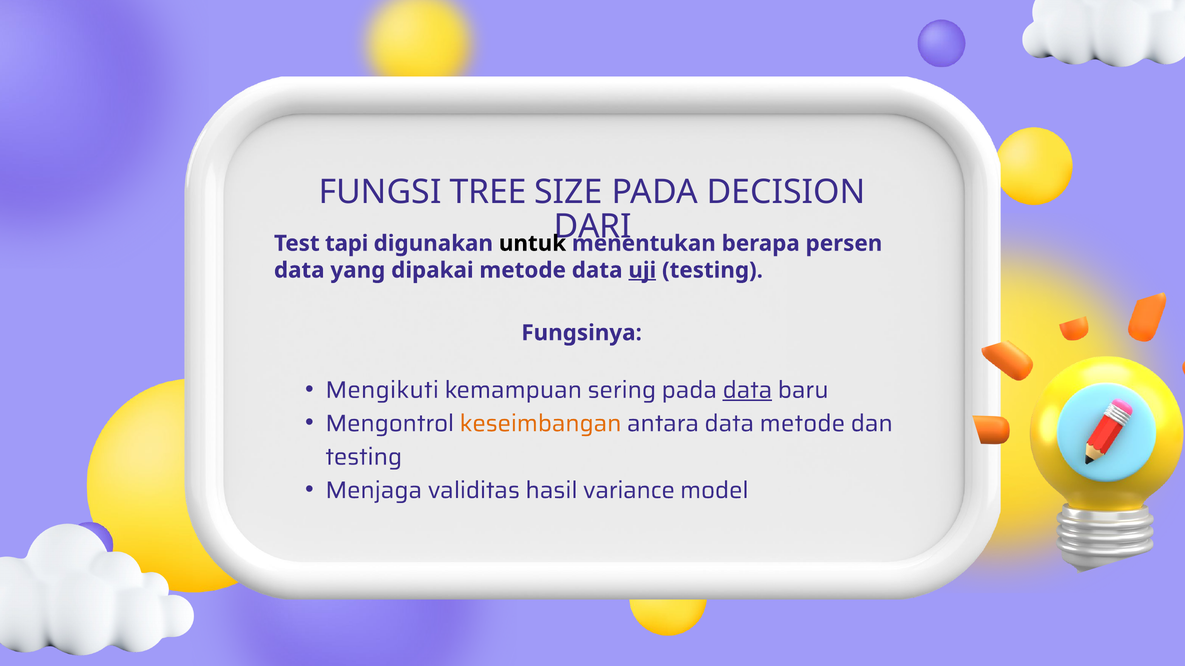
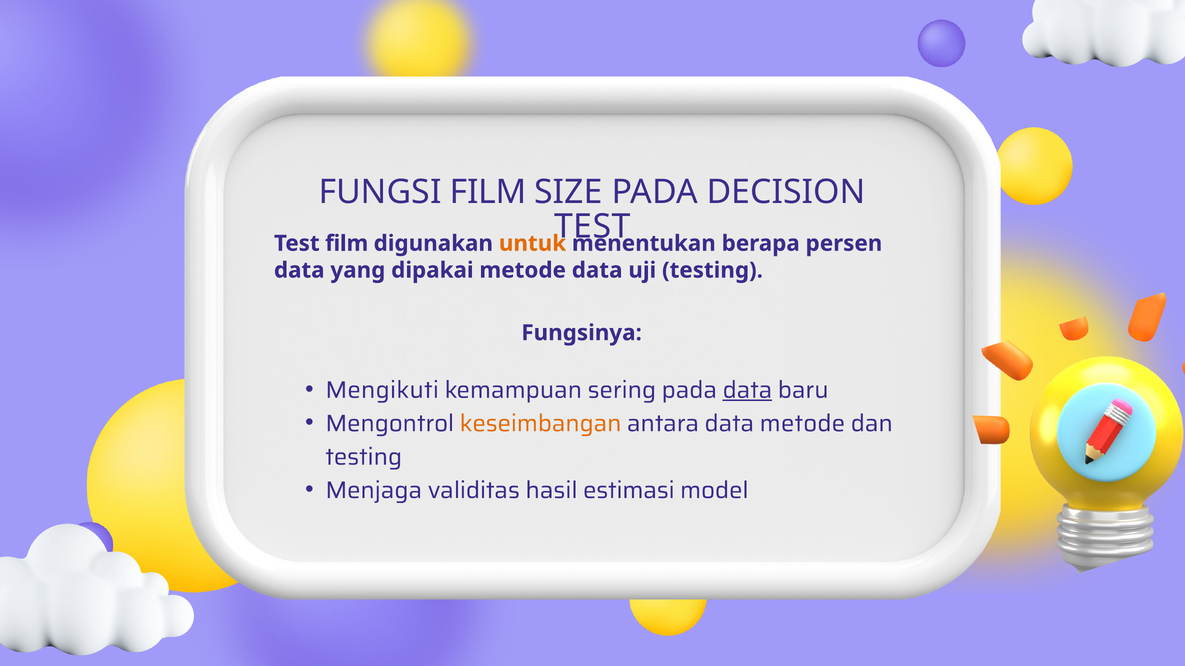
FUNGSI TREE: TREE -> FILM (488, 192)
DARI: DARI -> TEST (592, 227)
Test tapi: tapi -> film (347, 244)
untuk colour: black -> orange (532, 244)
uji underline: present -> none (642, 270)
variance: variance -> estimasi (629, 491)
